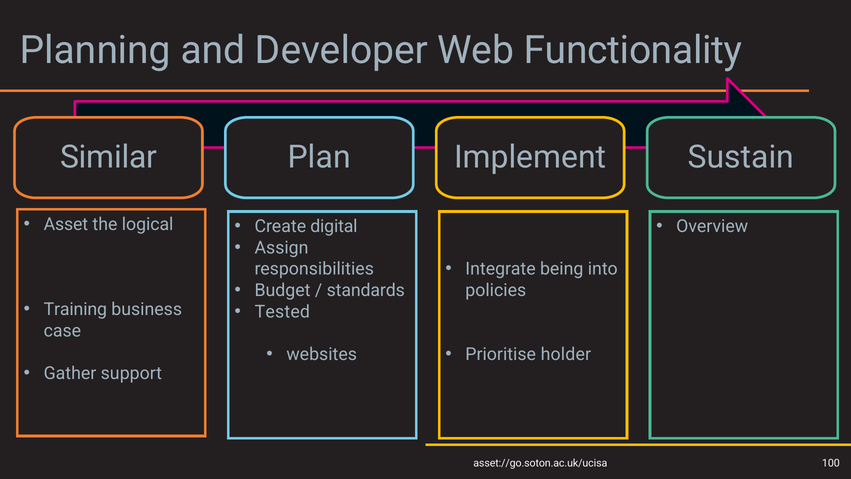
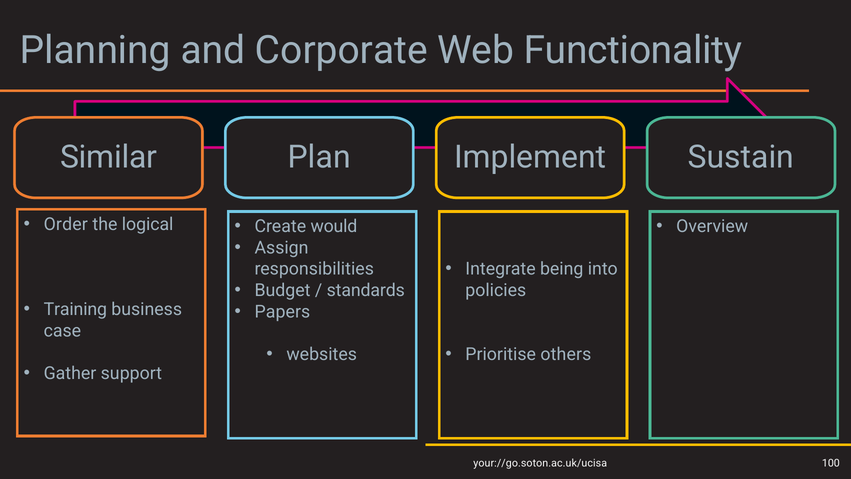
Developer: Developer -> Corporate (341, 50)
Asset: Asset -> Order (66, 224)
digital: digital -> would (334, 226)
Tested: Tested -> Papers (282, 312)
holder: holder -> others (566, 354)
asset://go.soton.ac.uk/ucisa: asset://go.soton.ac.uk/ucisa -> your://go.soton.ac.uk/ucisa (540, 463)
